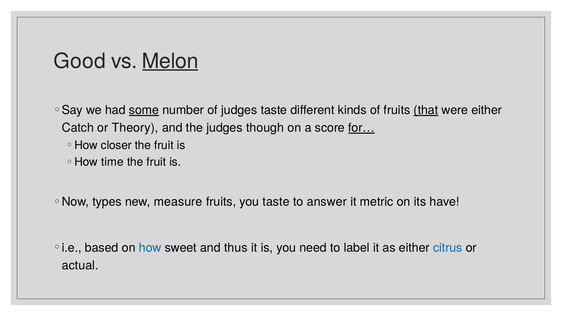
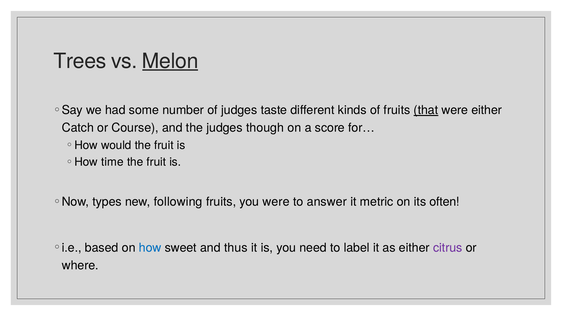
Good: Good -> Trees (80, 61)
some underline: present -> none (144, 110)
Theory: Theory -> Course (135, 128)
for… underline: present -> none (361, 128)
closer: closer -> would (116, 145)
measure: measure -> following (178, 202)
you taste: taste -> were (276, 202)
have: have -> often (445, 202)
citrus colour: blue -> purple (448, 248)
actual: actual -> where (80, 265)
